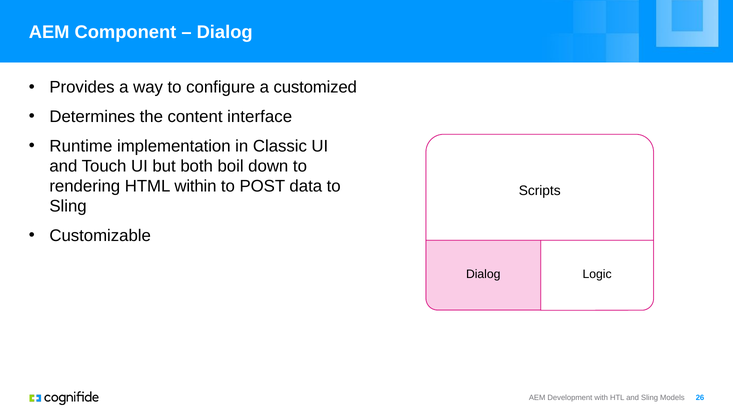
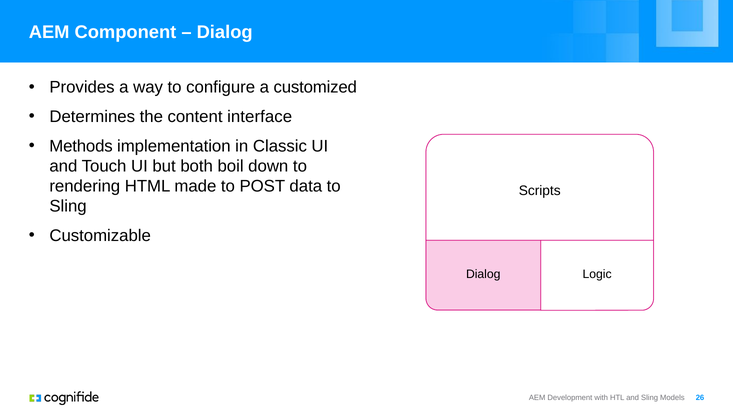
Runtime: Runtime -> Methods (81, 146)
within: within -> made (195, 186)
